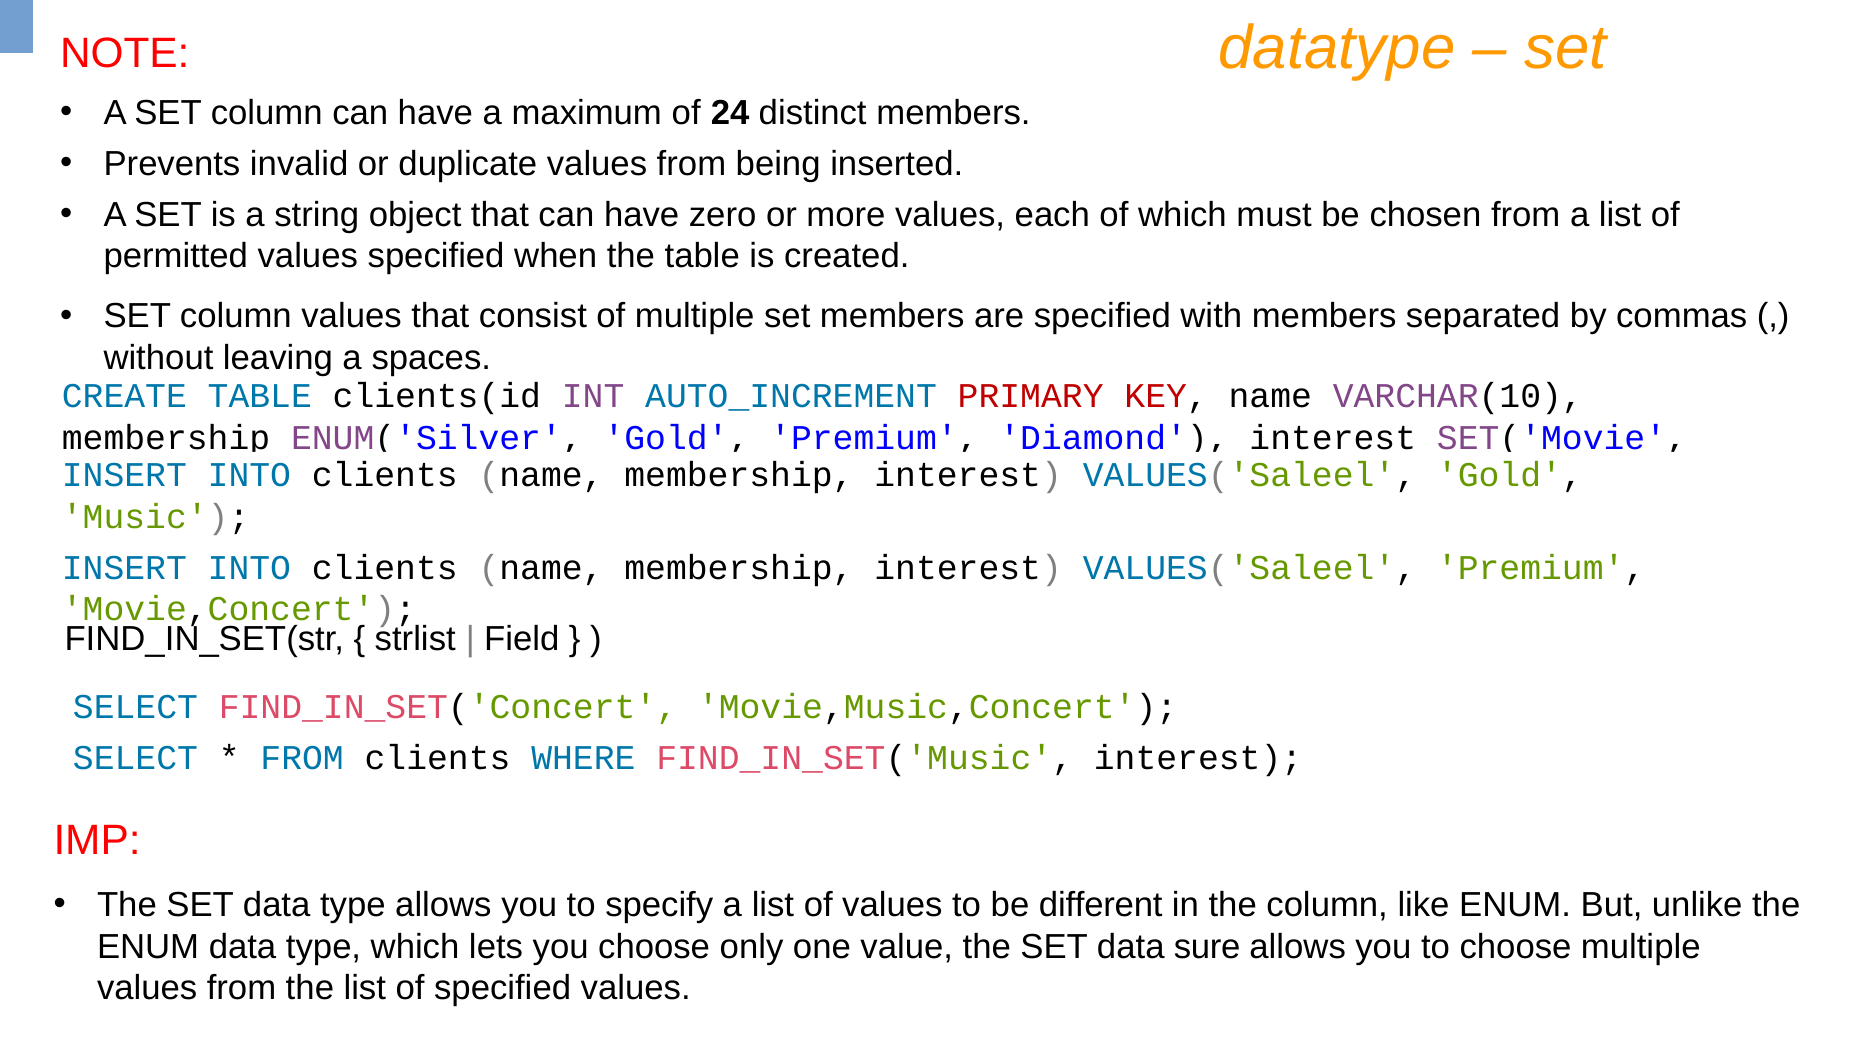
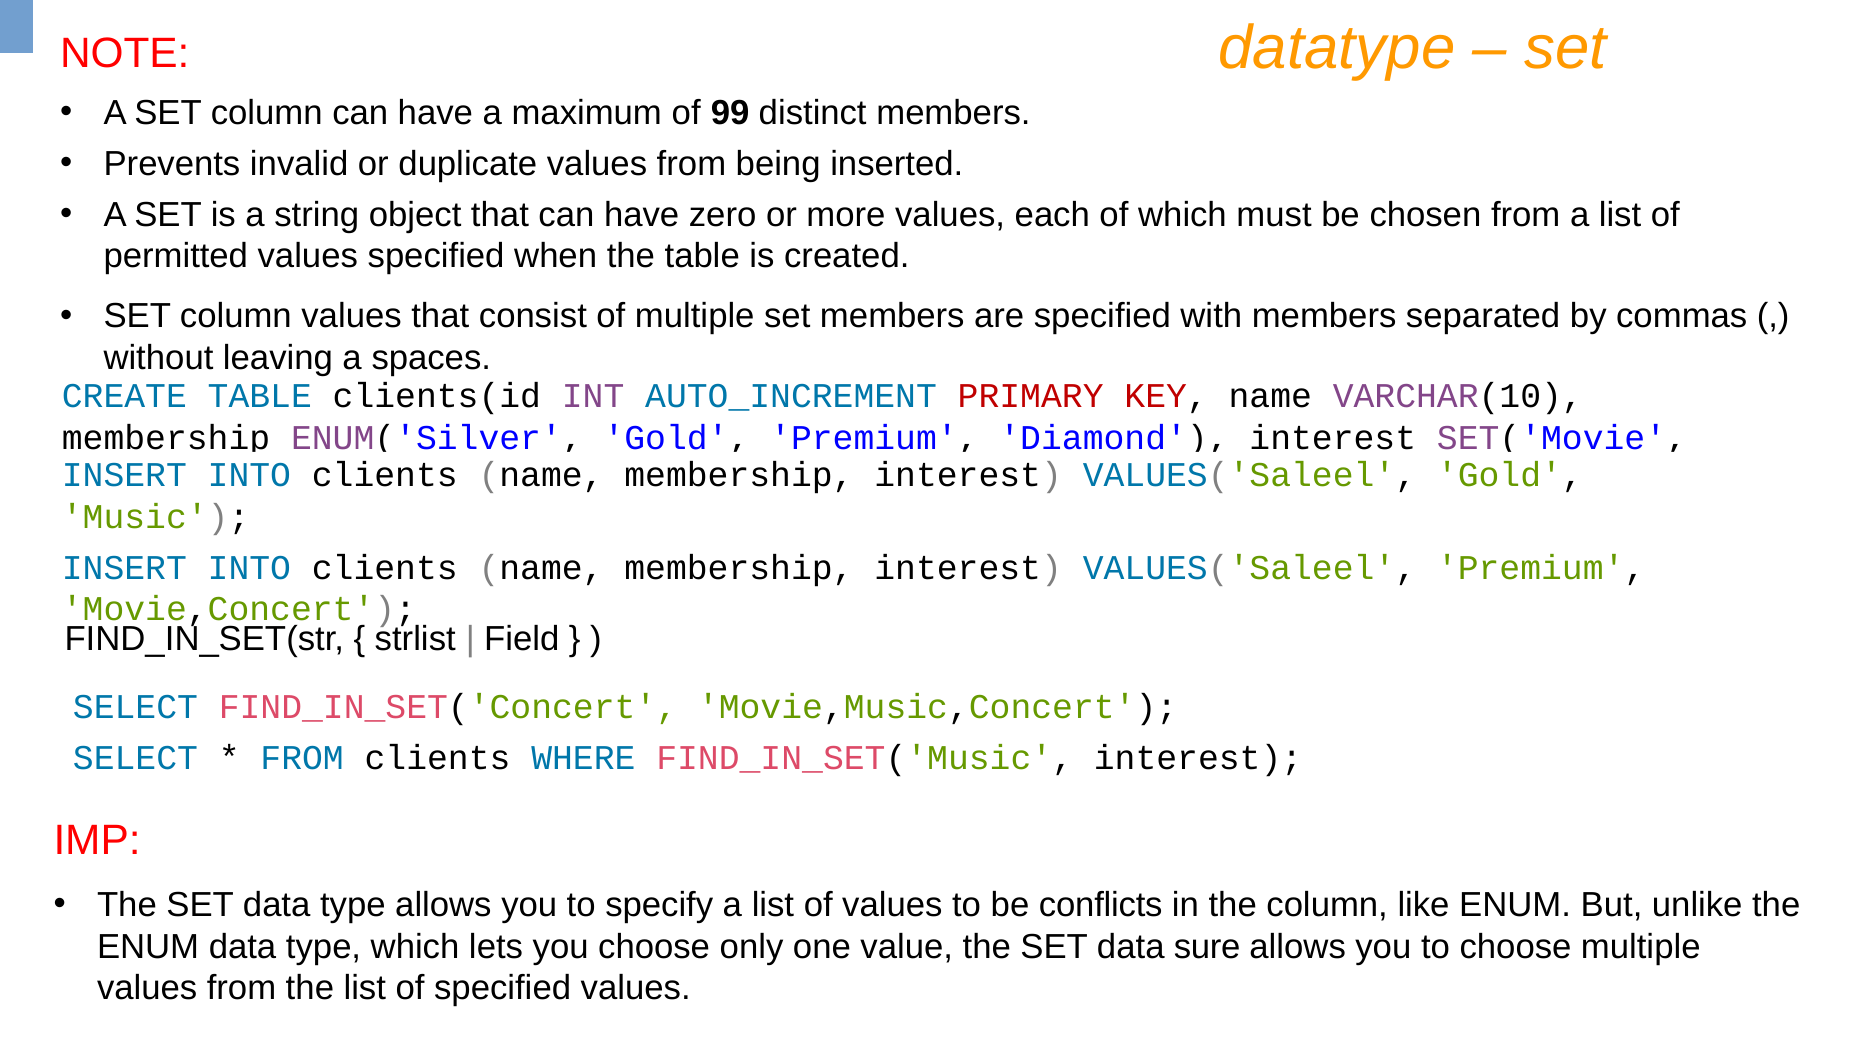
24: 24 -> 99 (730, 113)
different: different -> conflicts (1101, 905)
